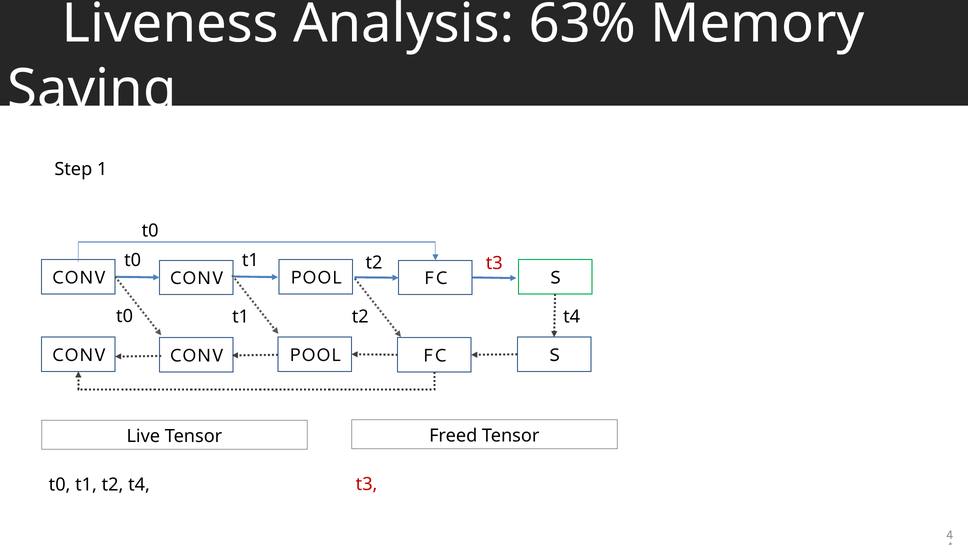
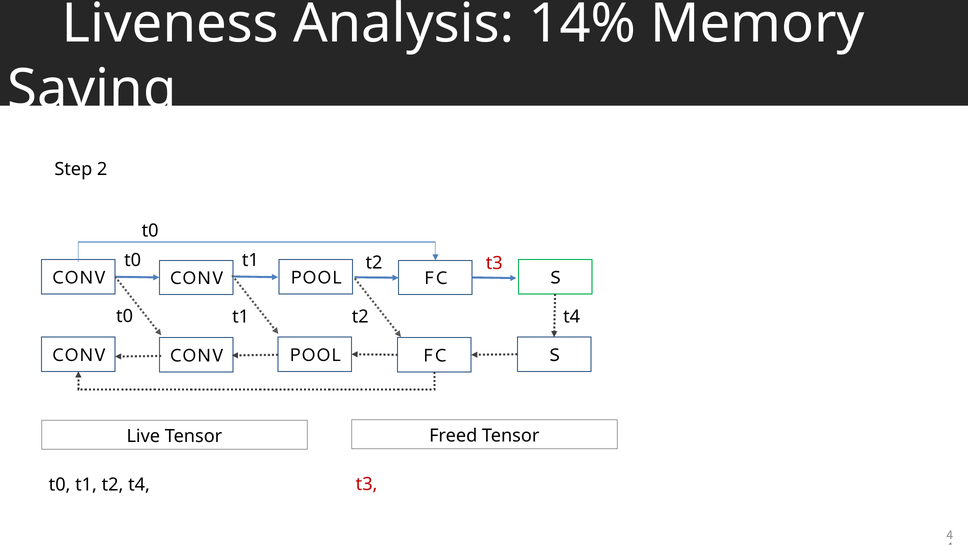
63%: 63% -> 14% (582, 24)
1: 1 -> 2 (102, 169)
